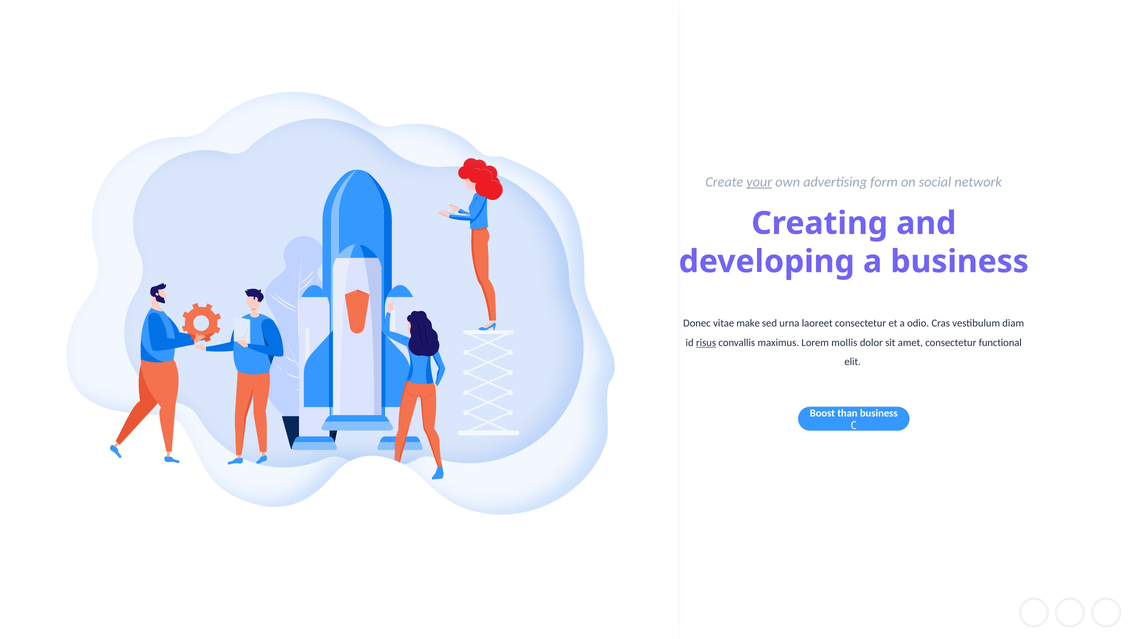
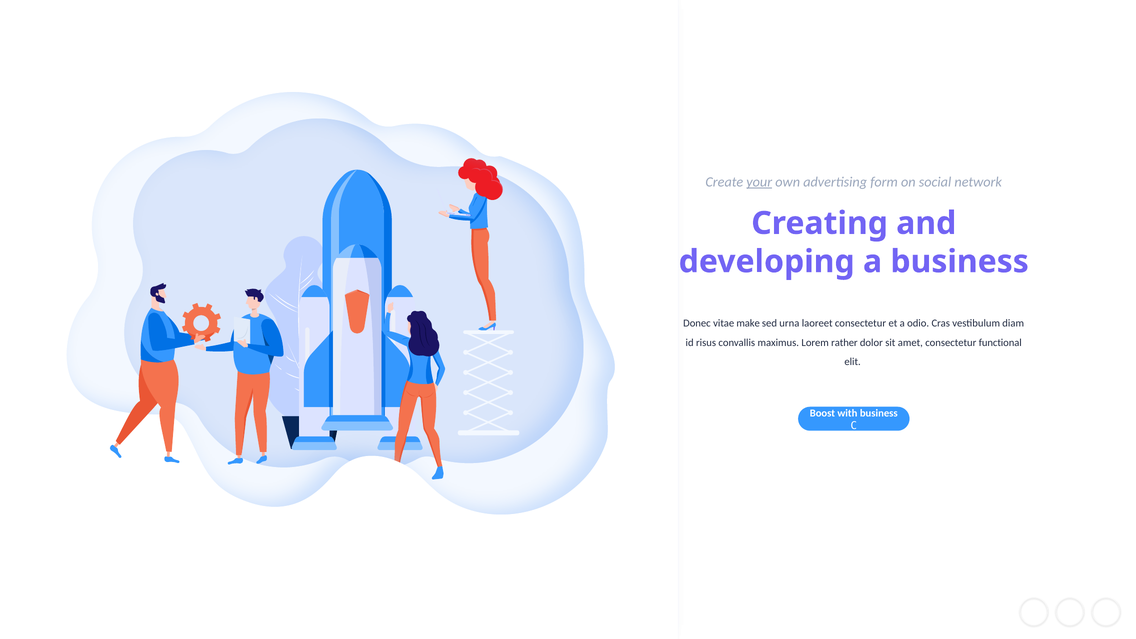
risus underline: present -> none (706, 342)
mollis: mollis -> rather (844, 342)
than: than -> with (847, 413)
